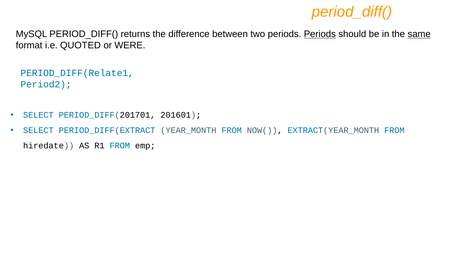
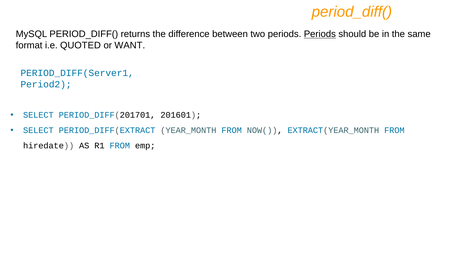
same underline: present -> none (419, 34)
WERE: WERE -> WANT (130, 45)
PERIOD_DIFF(Relate1: PERIOD_DIFF(Relate1 -> PERIOD_DIFF(Server1 (77, 73)
